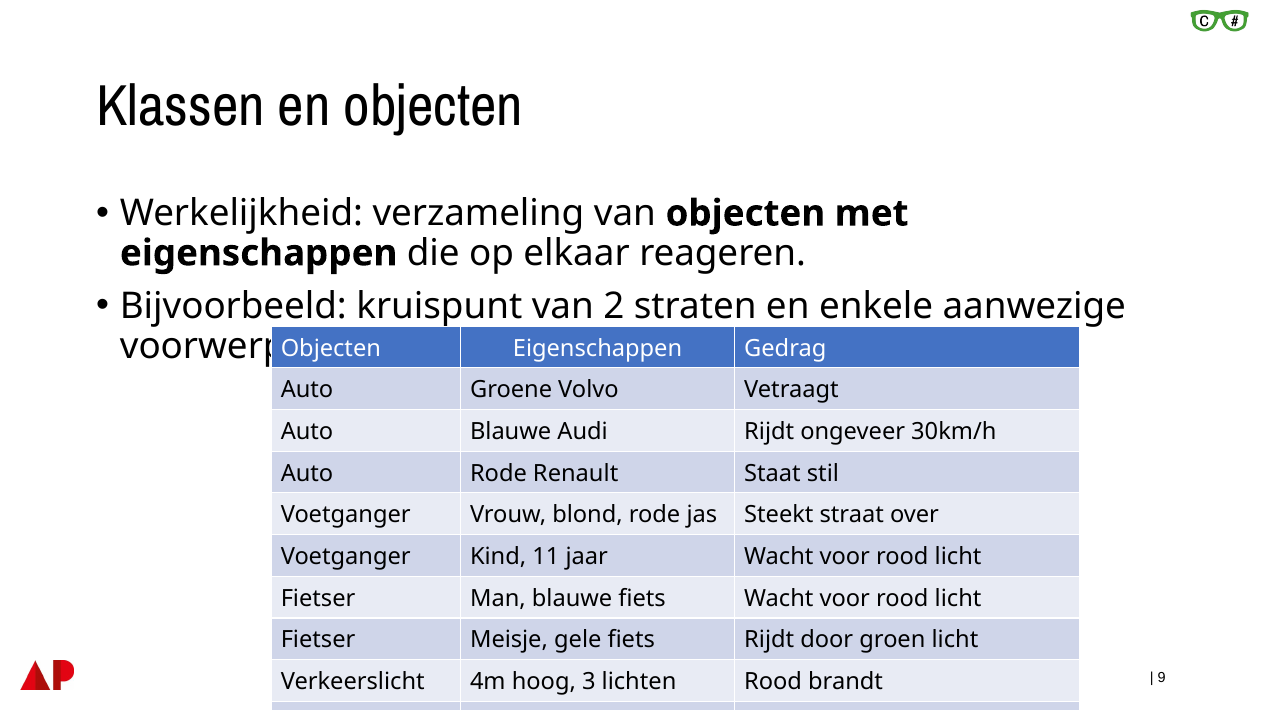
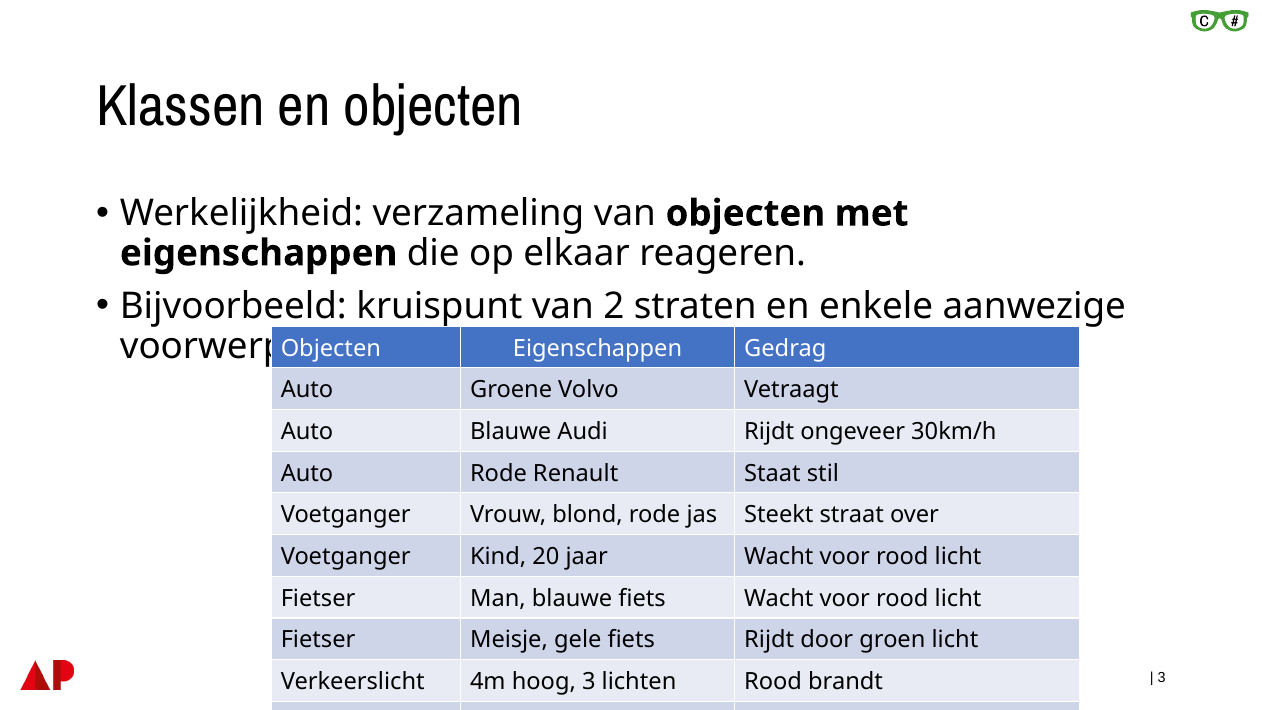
11: 11 -> 20 (546, 557)
9: 9 -> 3 (1162, 678)
